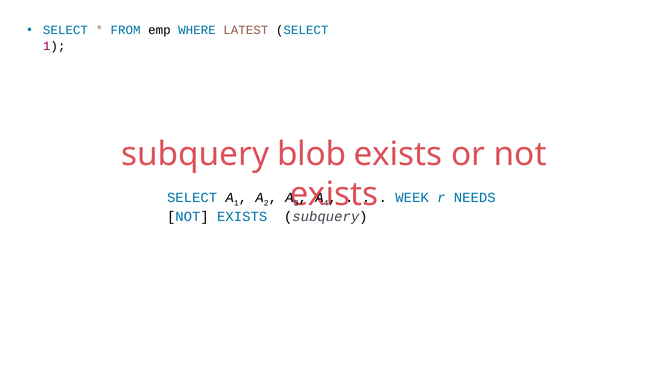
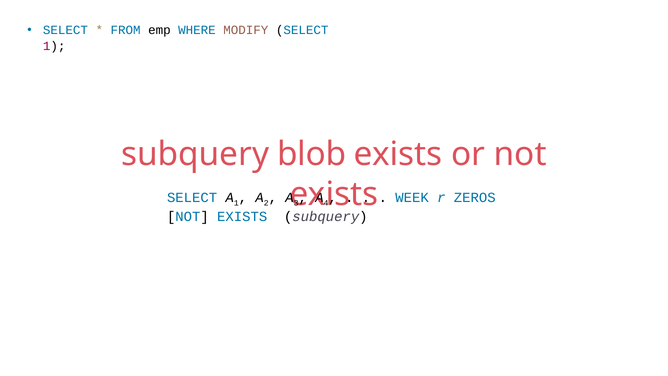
LATEST: LATEST -> MODIFY (246, 30)
NEEDS: NEEDS -> ZEROS (475, 197)
